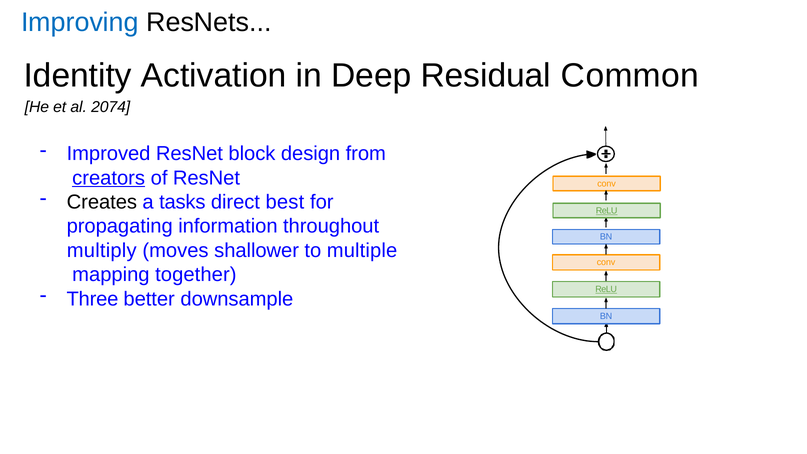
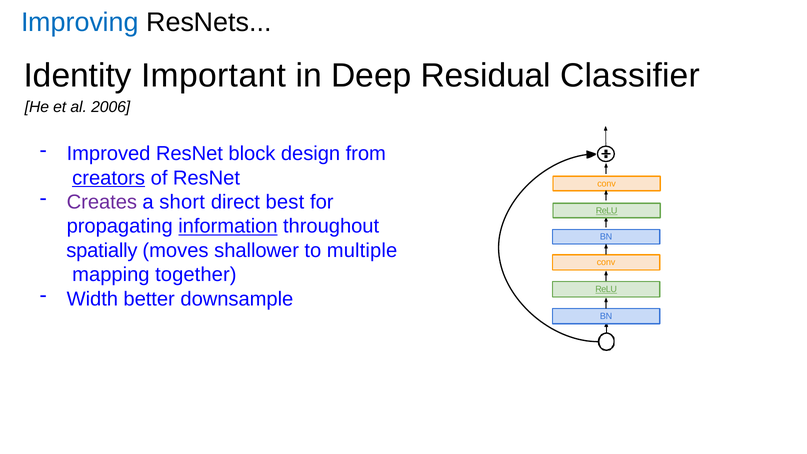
Activation: Activation -> Important (214, 75)
Common: Common -> Classifier (630, 75)
2074: 2074 -> 2006 (111, 107)
Creates colour: black -> purple (102, 202)
tasks: tasks -> short (182, 202)
information underline: none -> present (228, 226)
multiply: multiply -> spatially (102, 250)
Three: Three -> Width (92, 299)
